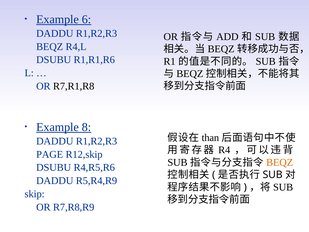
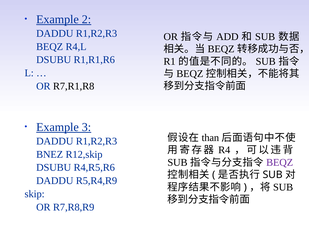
6: 6 -> 2 (86, 19)
8: 8 -> 3 (86, 127)
PAGE: PAGE -> BNEZ (50, 154)
BEQZ colour: orange -> purple (280, 162)
